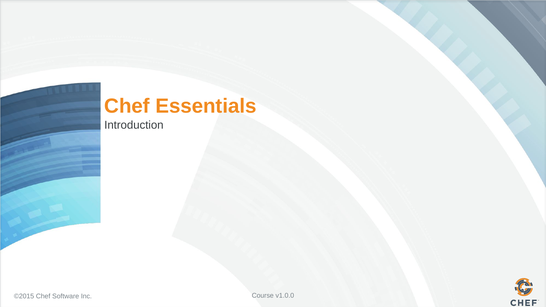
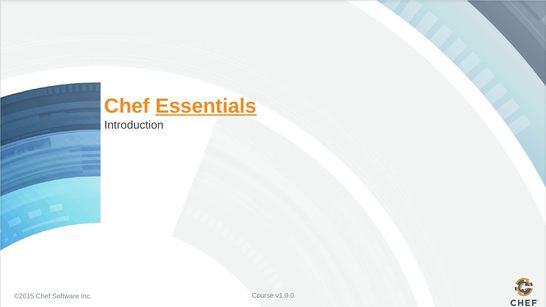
Essentials underline: none -> present (206, 106)
